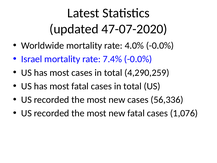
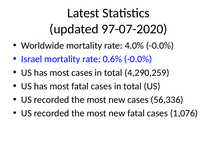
47-07-2020: 47-07-2020 -> 97-07-2020 (134, 29)
7.4%: 7.4% -> 0.6% (112, 59)
